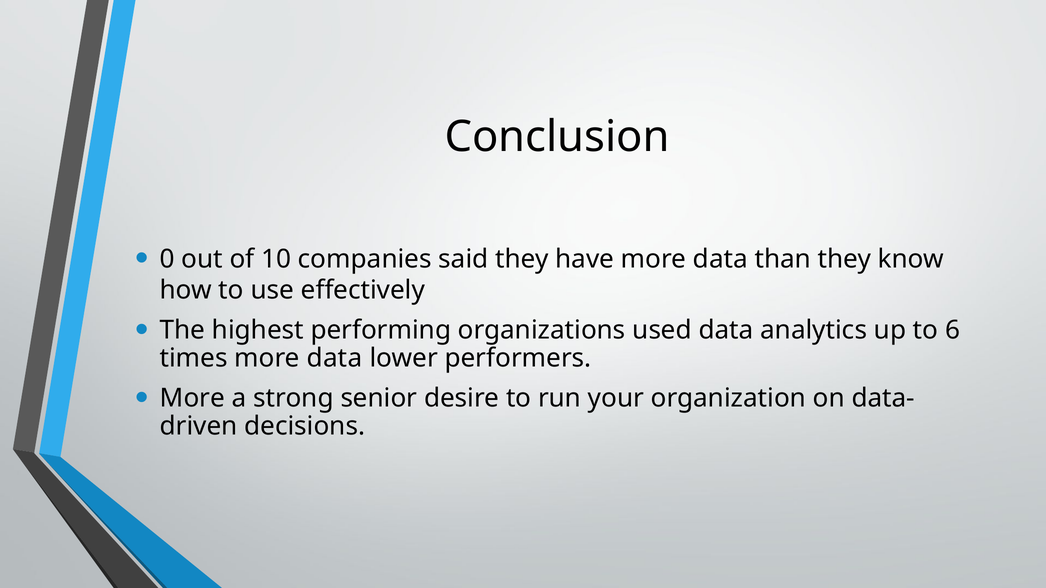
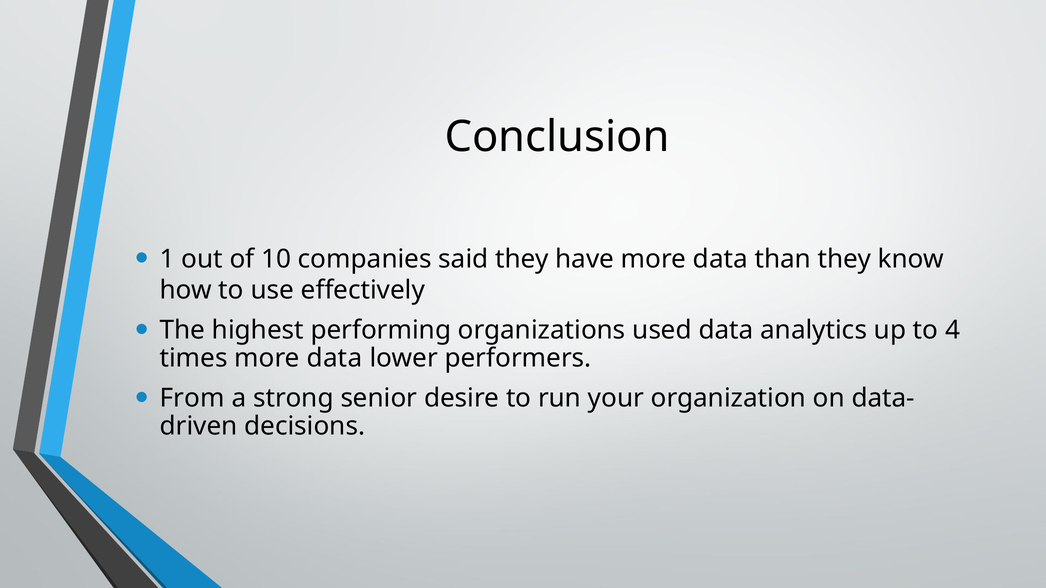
0: 0 -> 1 (167, 259)
6: 6 -> 4 (953, 330)
More: More -> From (192, 398)
